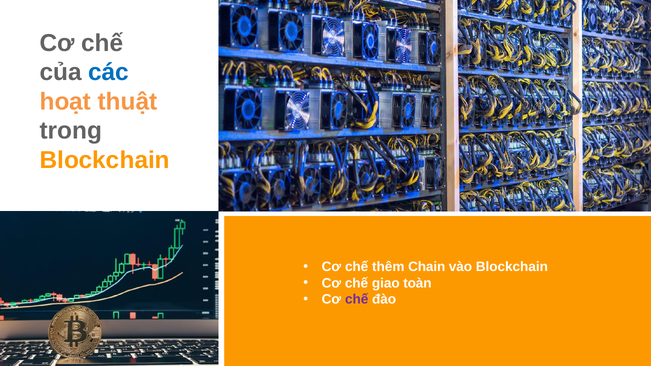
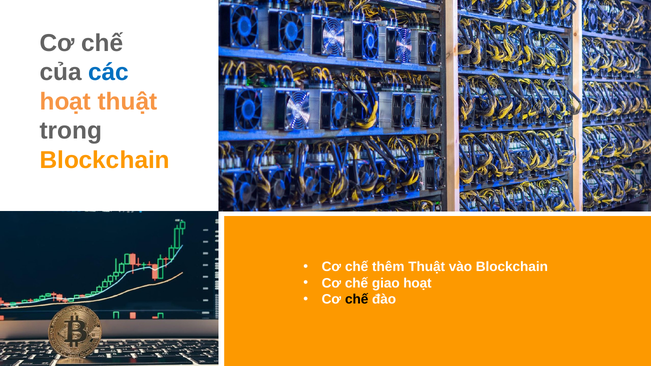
thêm Chain: Chain -> Thuật (427, 267)
giao toàn: toàn -> hoạt (417, 283)
chế colour: purple -> black (357, 300)
